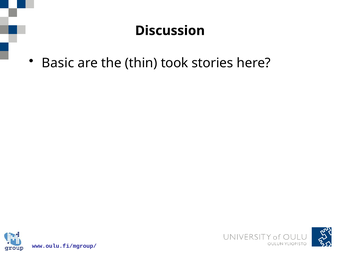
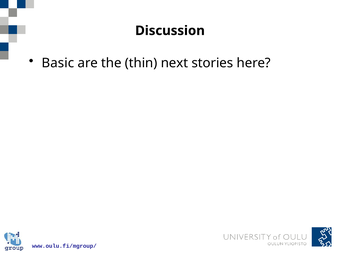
took: took -> next (174, 63)
